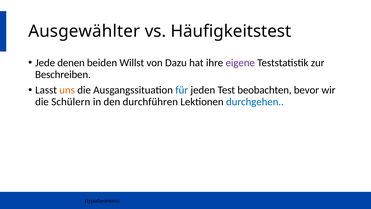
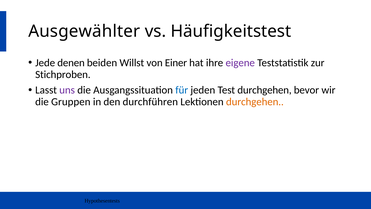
Dazu: Dazu -> Einer (176, 63)
Beschreiben: Beschreiben -> Stichproben (63, 74)
uns colour: orange -> purple (67, 90)
Test beobachten: beobachten -> durchgehen (264, 90)
Schülern: Schülern -> Gruppen (71, 102)
durchgehen colour: blue -> orange (255, 102)
